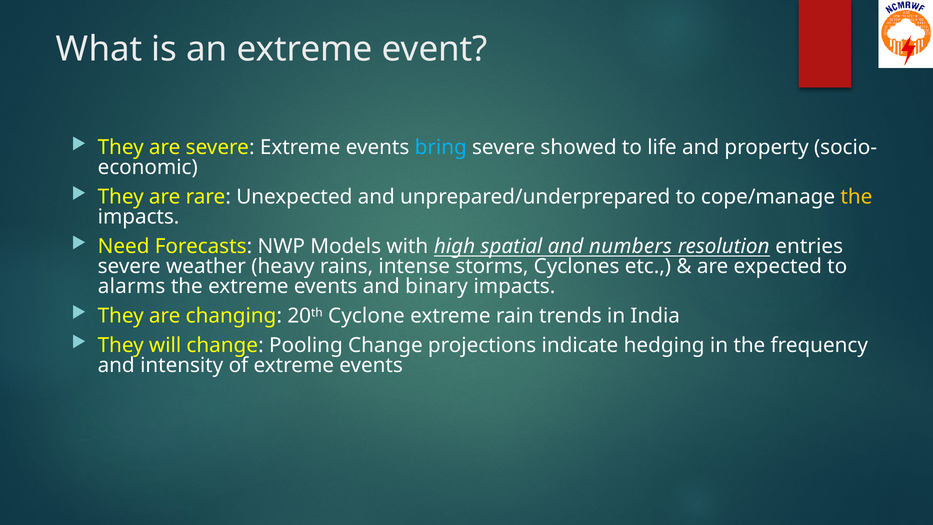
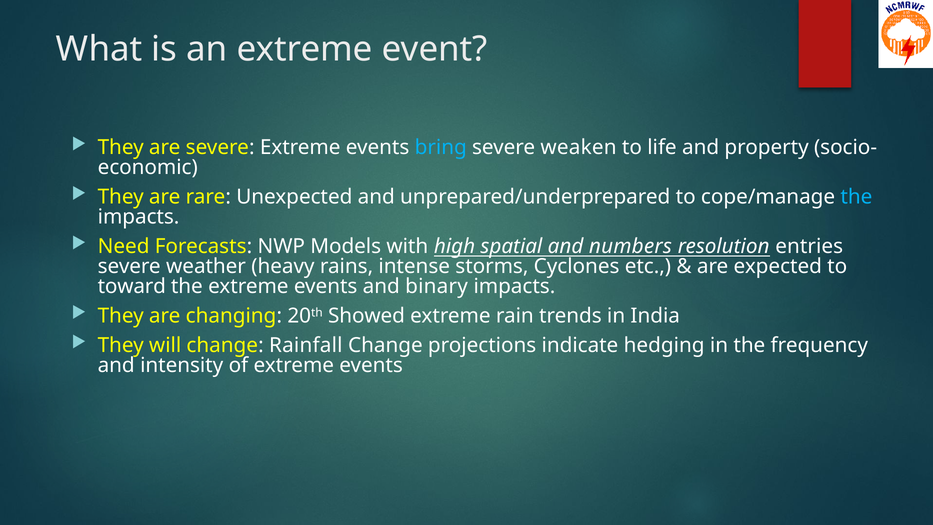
showed: showed -> weaken (579, 147)
the colour: yellow -> light blue (856, 197)
alarms: alarms -> toward (132, 286)
Cyclone: Cyclone -> Showed (366, 316)
Pooling: Pooling -> Rainfall (306, 345)
